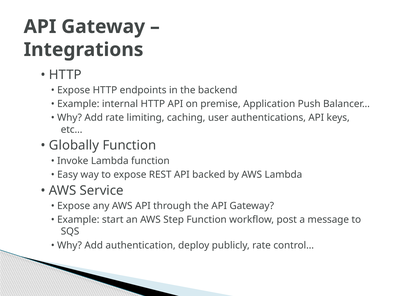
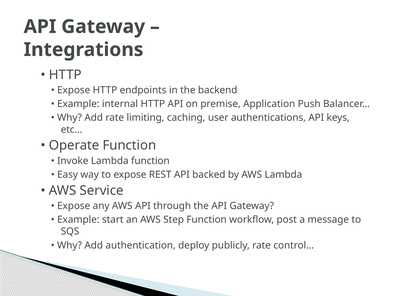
Globally: Globally -> Operate (74, 145)
